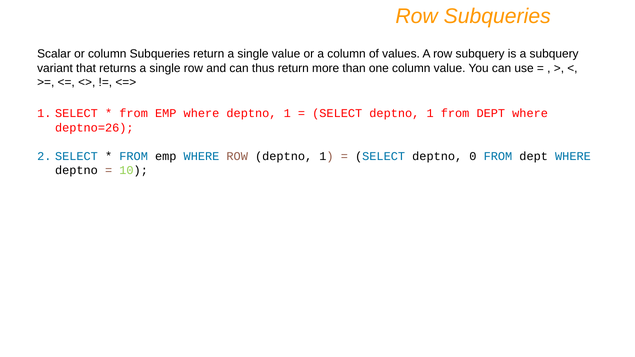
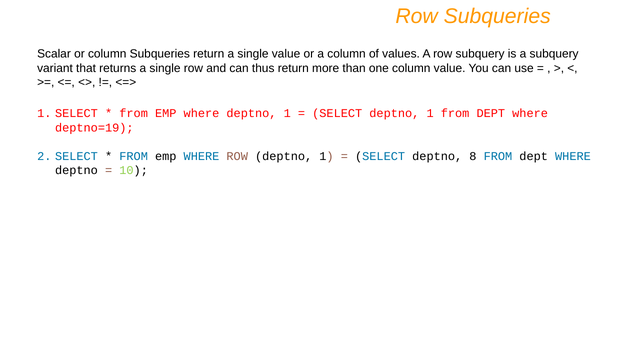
deptno=26: deptno=26 -> deptno=19 (94, 128)
0: 0 -> 8 (473, 156)
